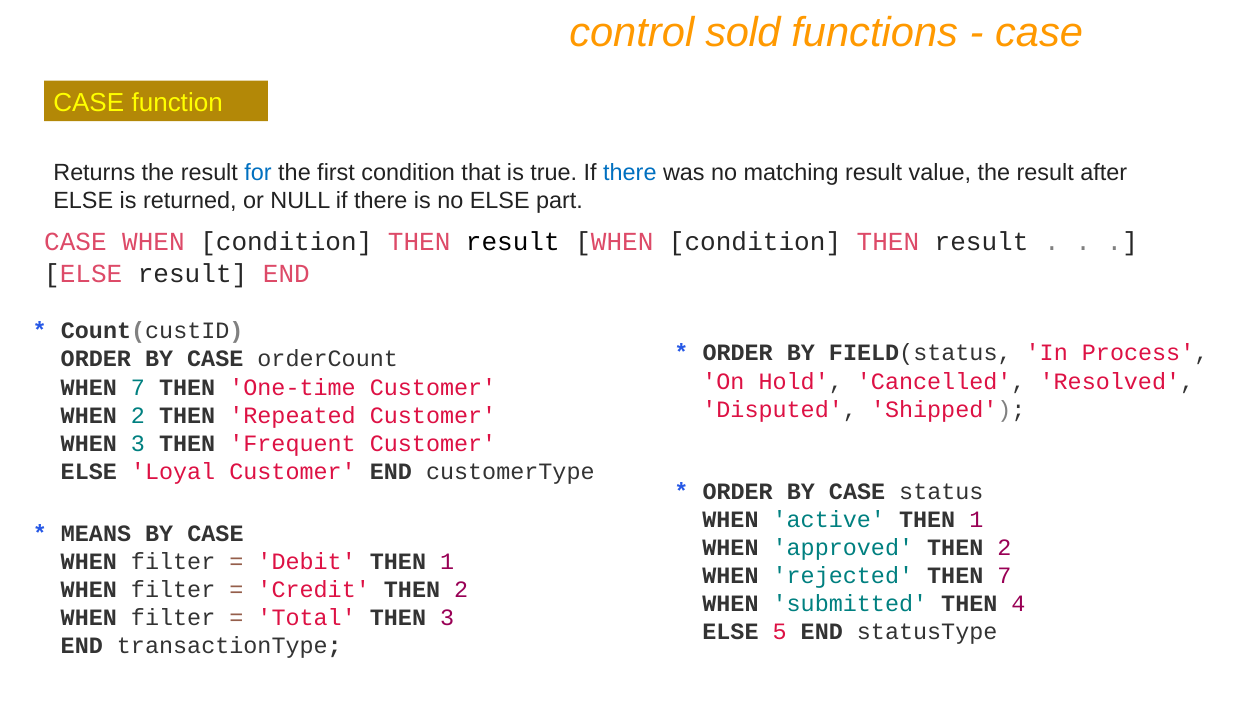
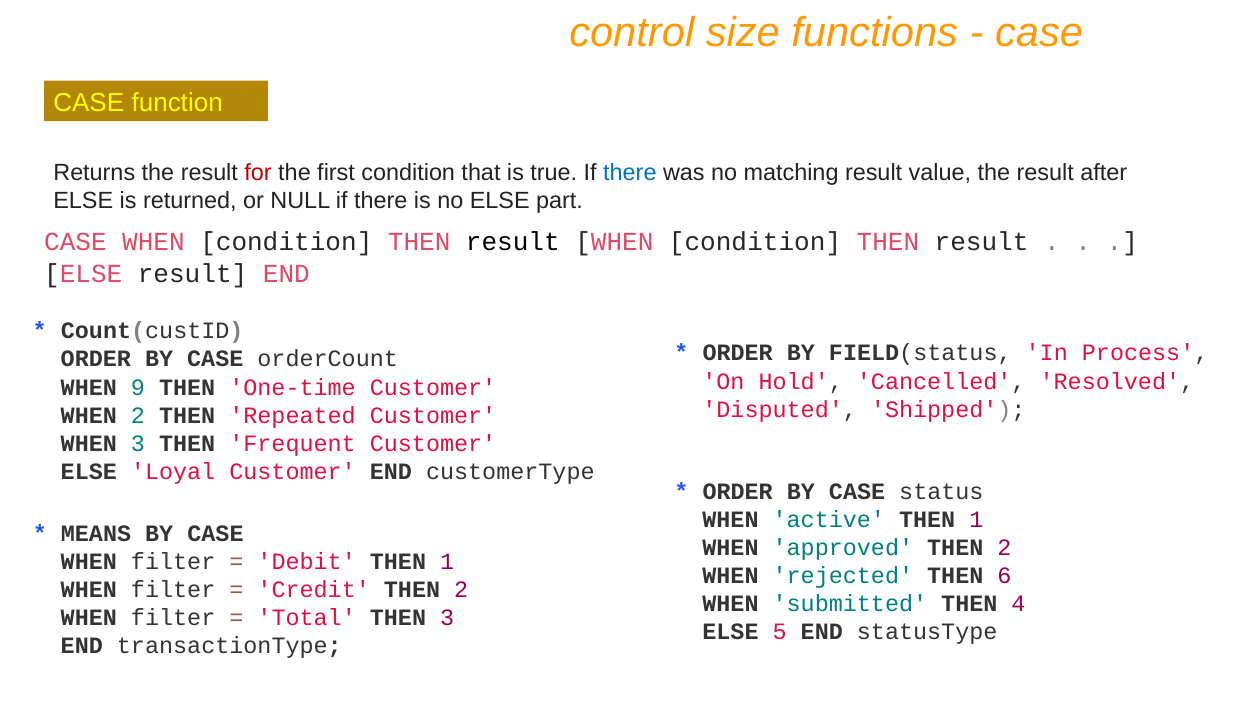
sold: sold -> size (743, 33)
for colour: blue -> red (258, 173)
WHEN 7: 7 -> 9 (138, 387)
THEN 7: 7 -> 6 (1004, 575)
